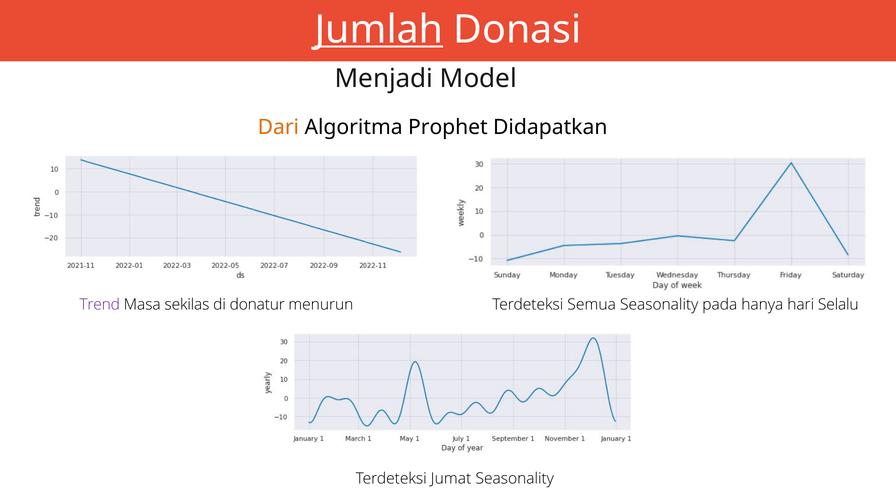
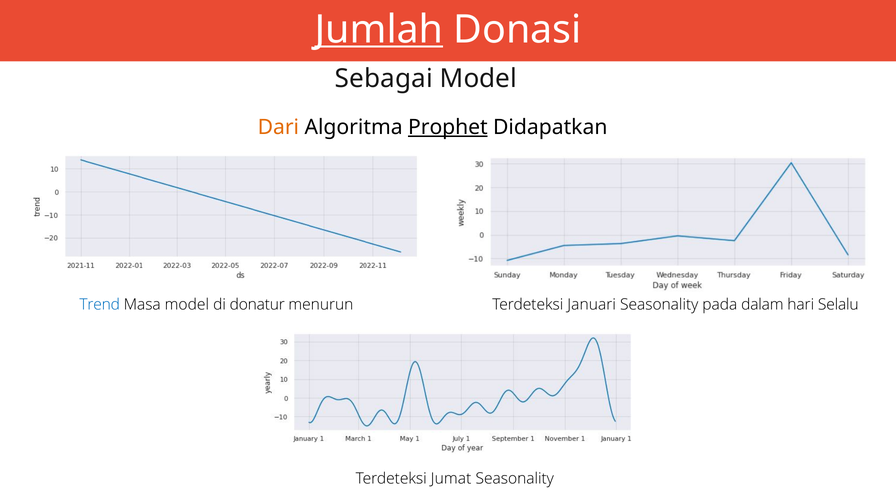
Menjadi: Menjadi -> Sebagai (384, 79)
Prophet underline: none -> present (448, 127)
Trend colour: purple -> blue (100, 304)
Masa sekilas: sekilas -> model (187, 304)
Semua: Semua -> Januari (592, 304)
hanya: hanya -> dalam (762, 304)
